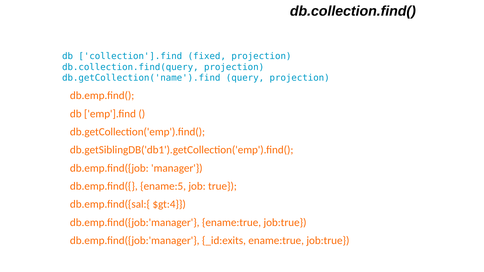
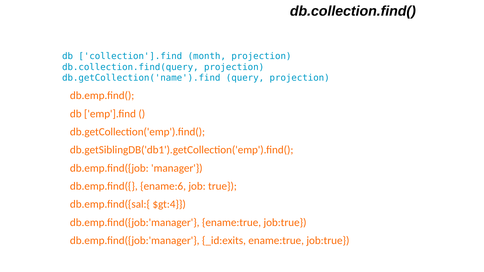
fixed: fixed -> month (207, 56)
ename:5: ename:5 -> ename:6 (163, 186)
